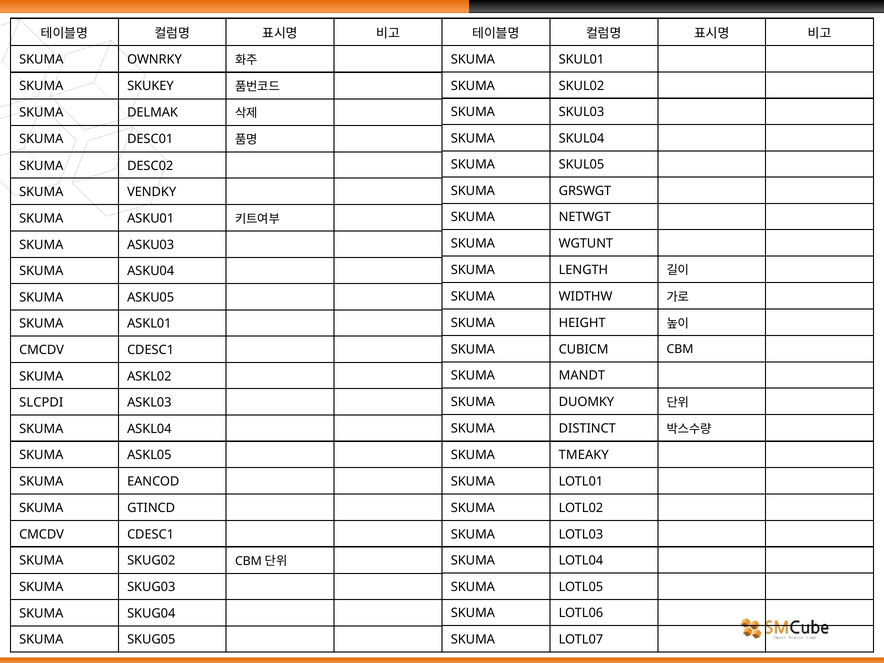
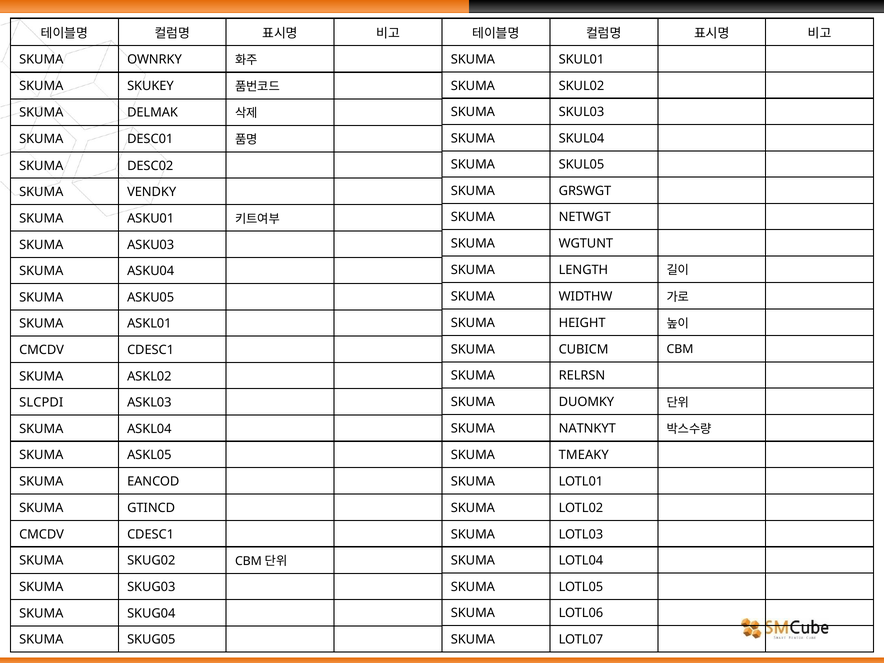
MANDT: MANDT -> RELRSN (582, 376)
DISTINCT: DISTINCT -> NATNKYT (587, 429)
